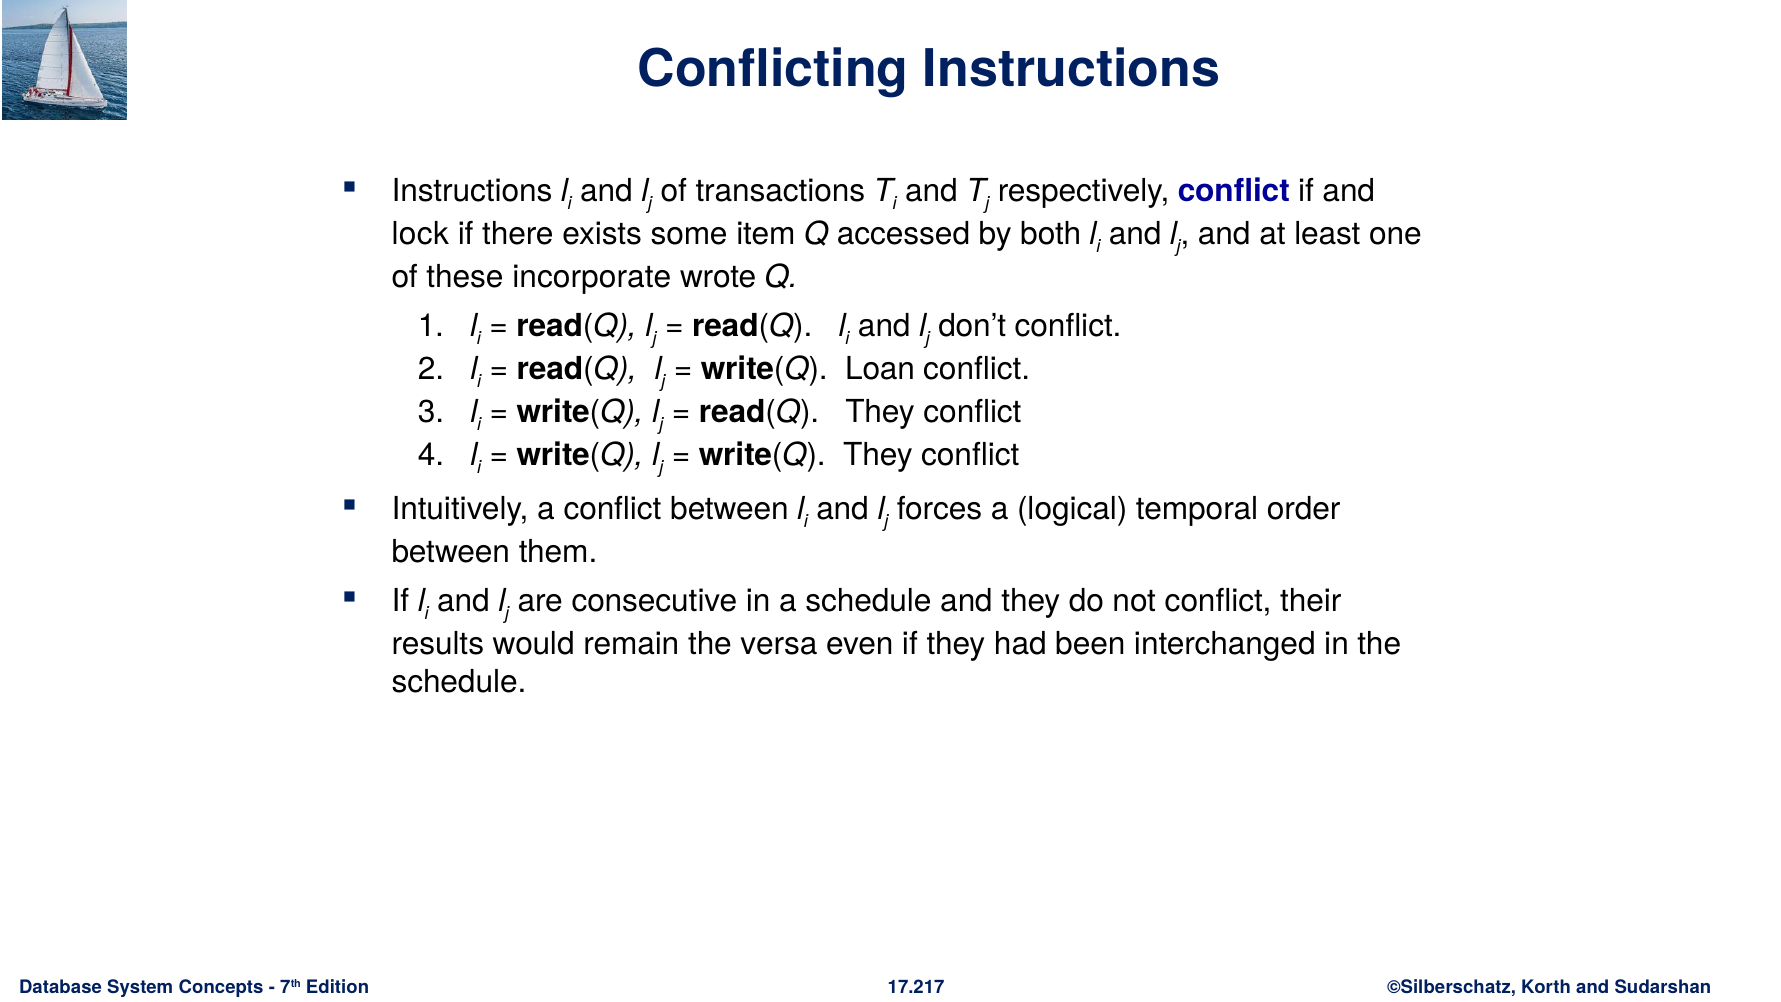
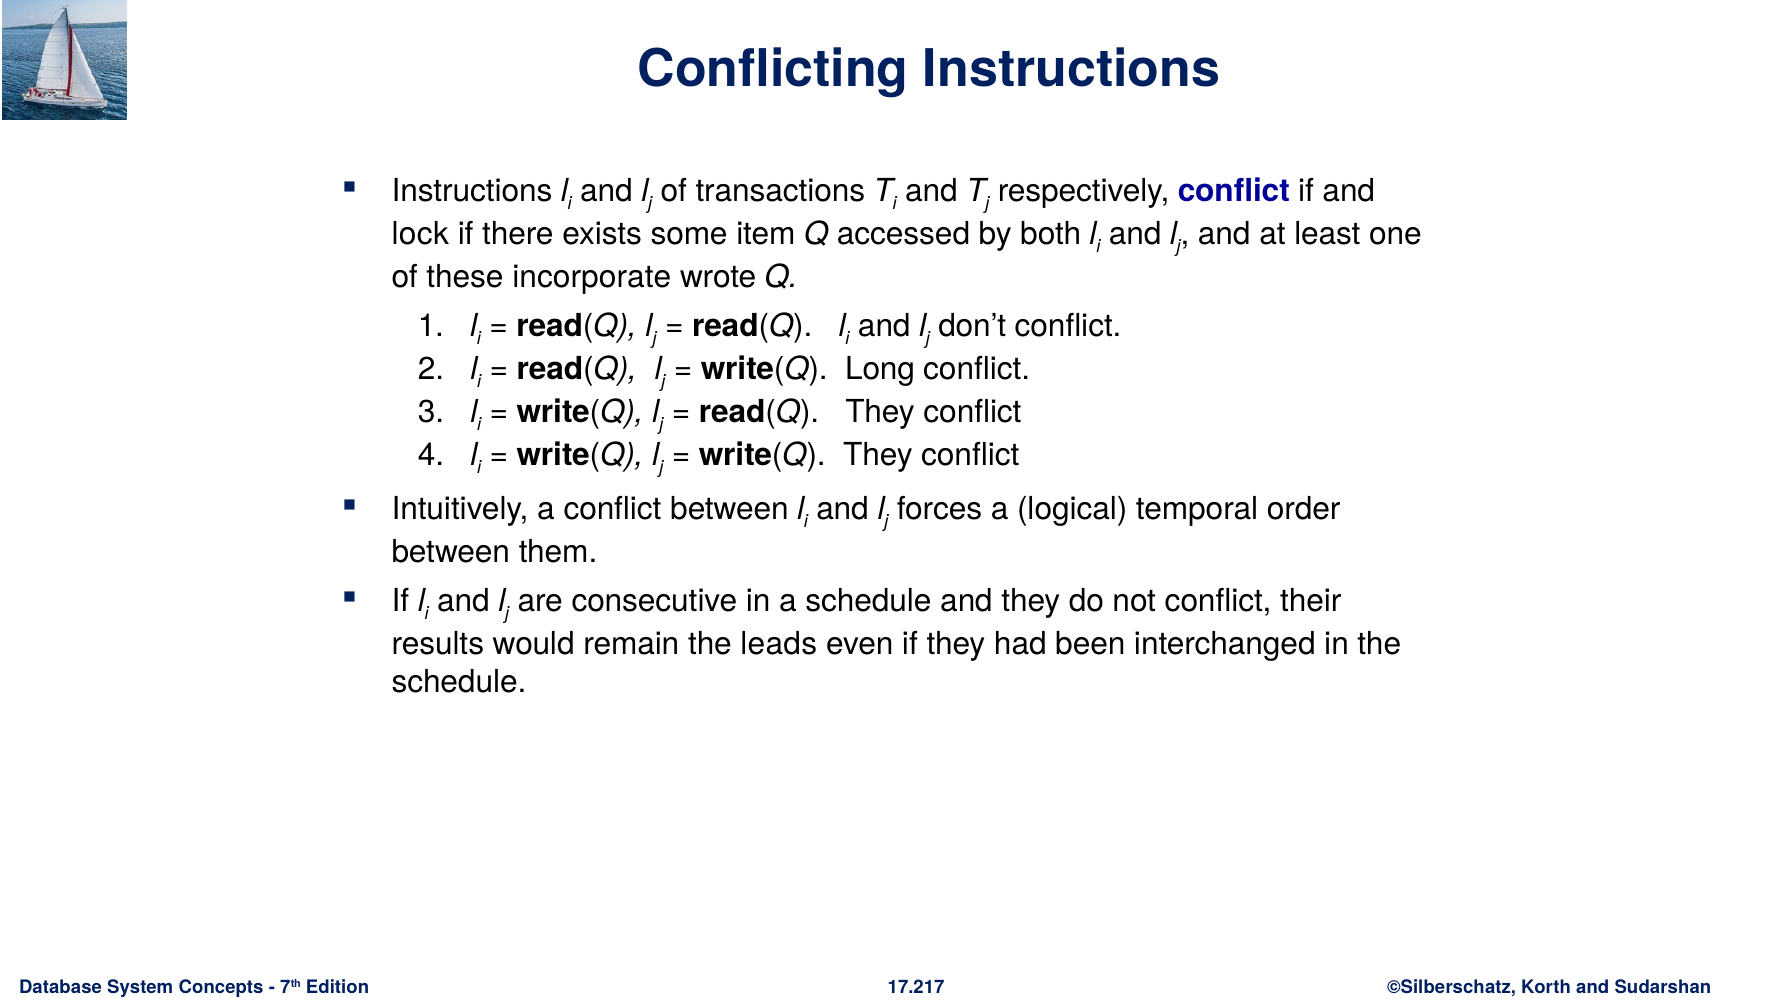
Loan: Loan -> Long (880, 369)
versa: versa -> leads (779, 644)
